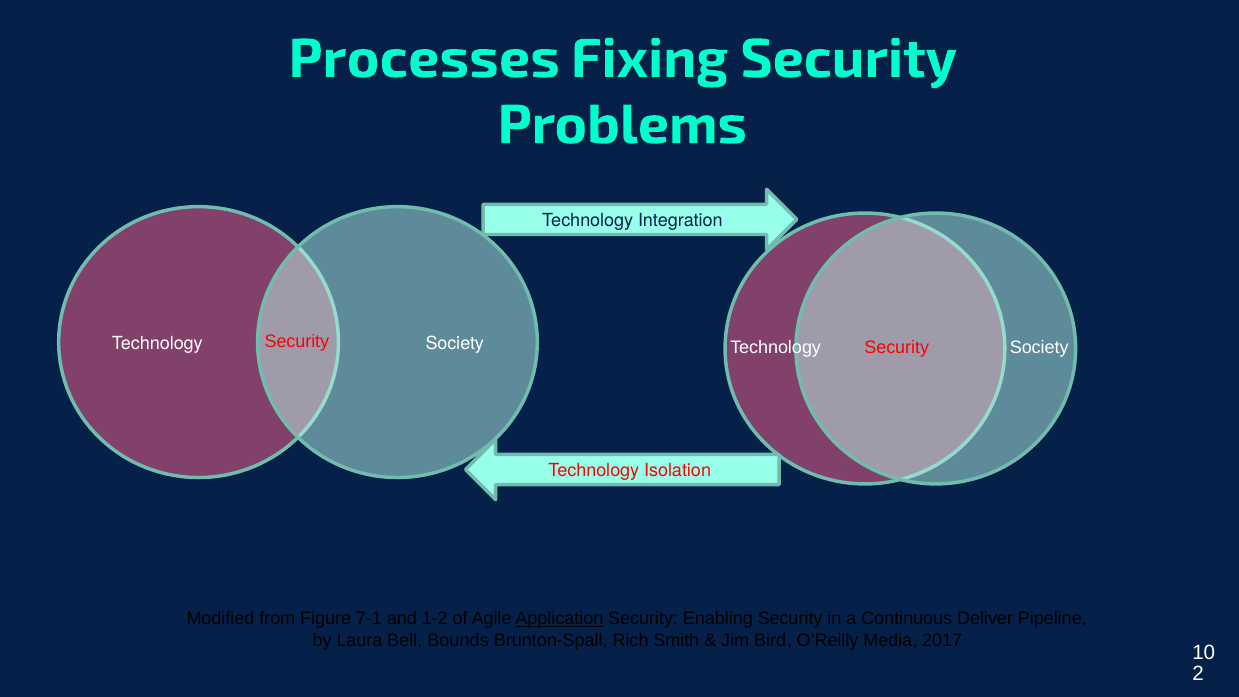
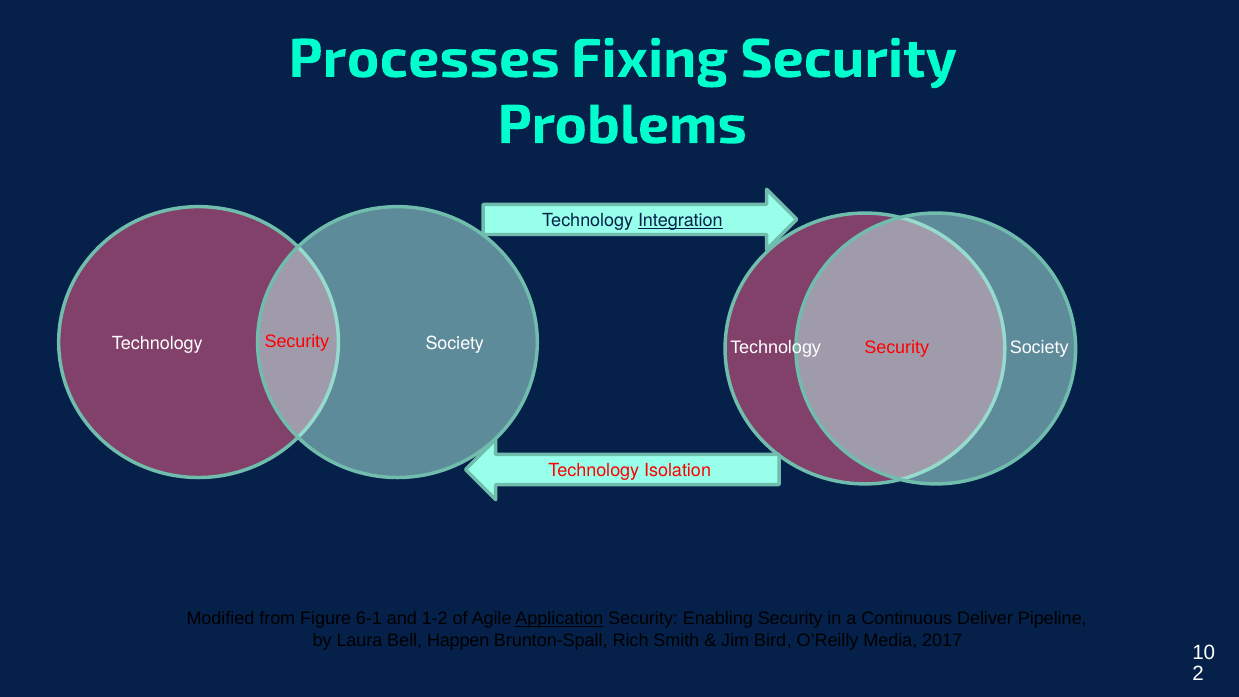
Integration underline: none -> present (680, 221)
7-1: 7-1 -> 6-1 (369, 619)
Bounds: Bounds -> Happen (458, 640)
